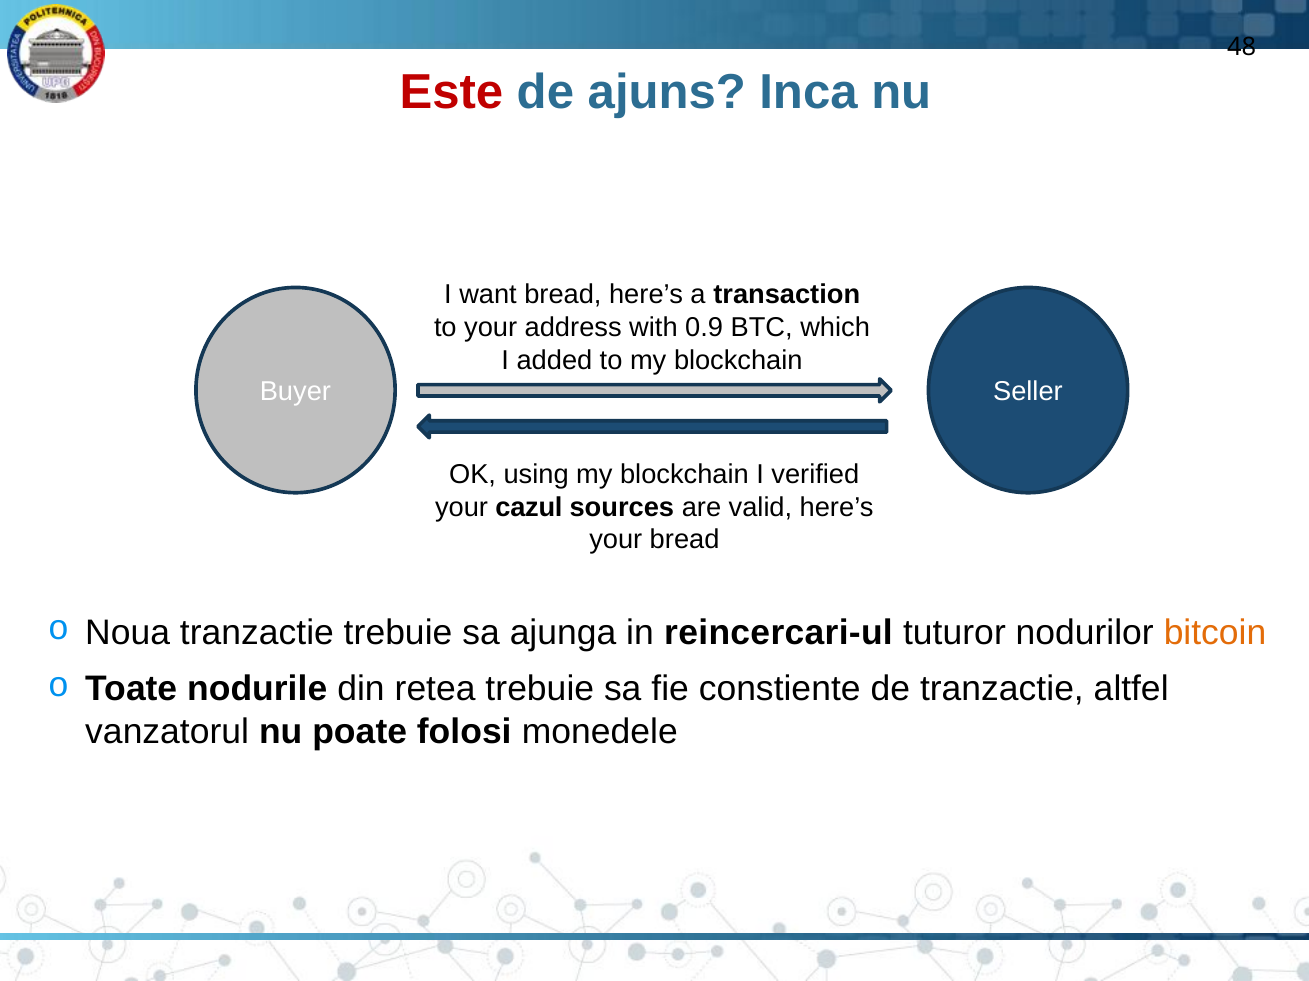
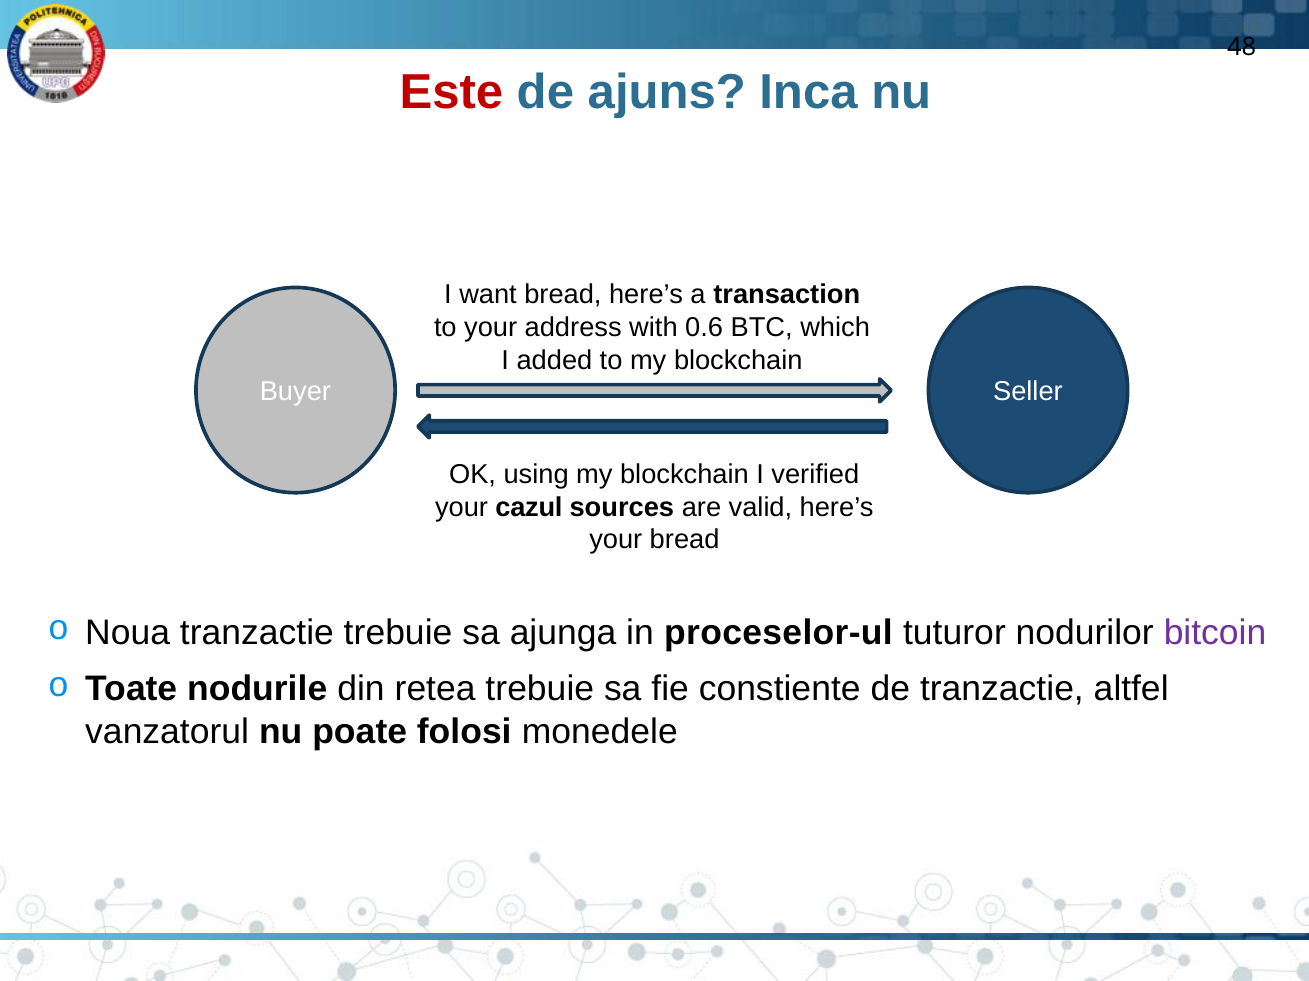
0.9: 0.9 -> 0.6 (704, 328)
reincercari-ul: reincercari-ul -> proceselor-ul (779, 633)
bitcoin colour: orange -> purple (1215, 633)
